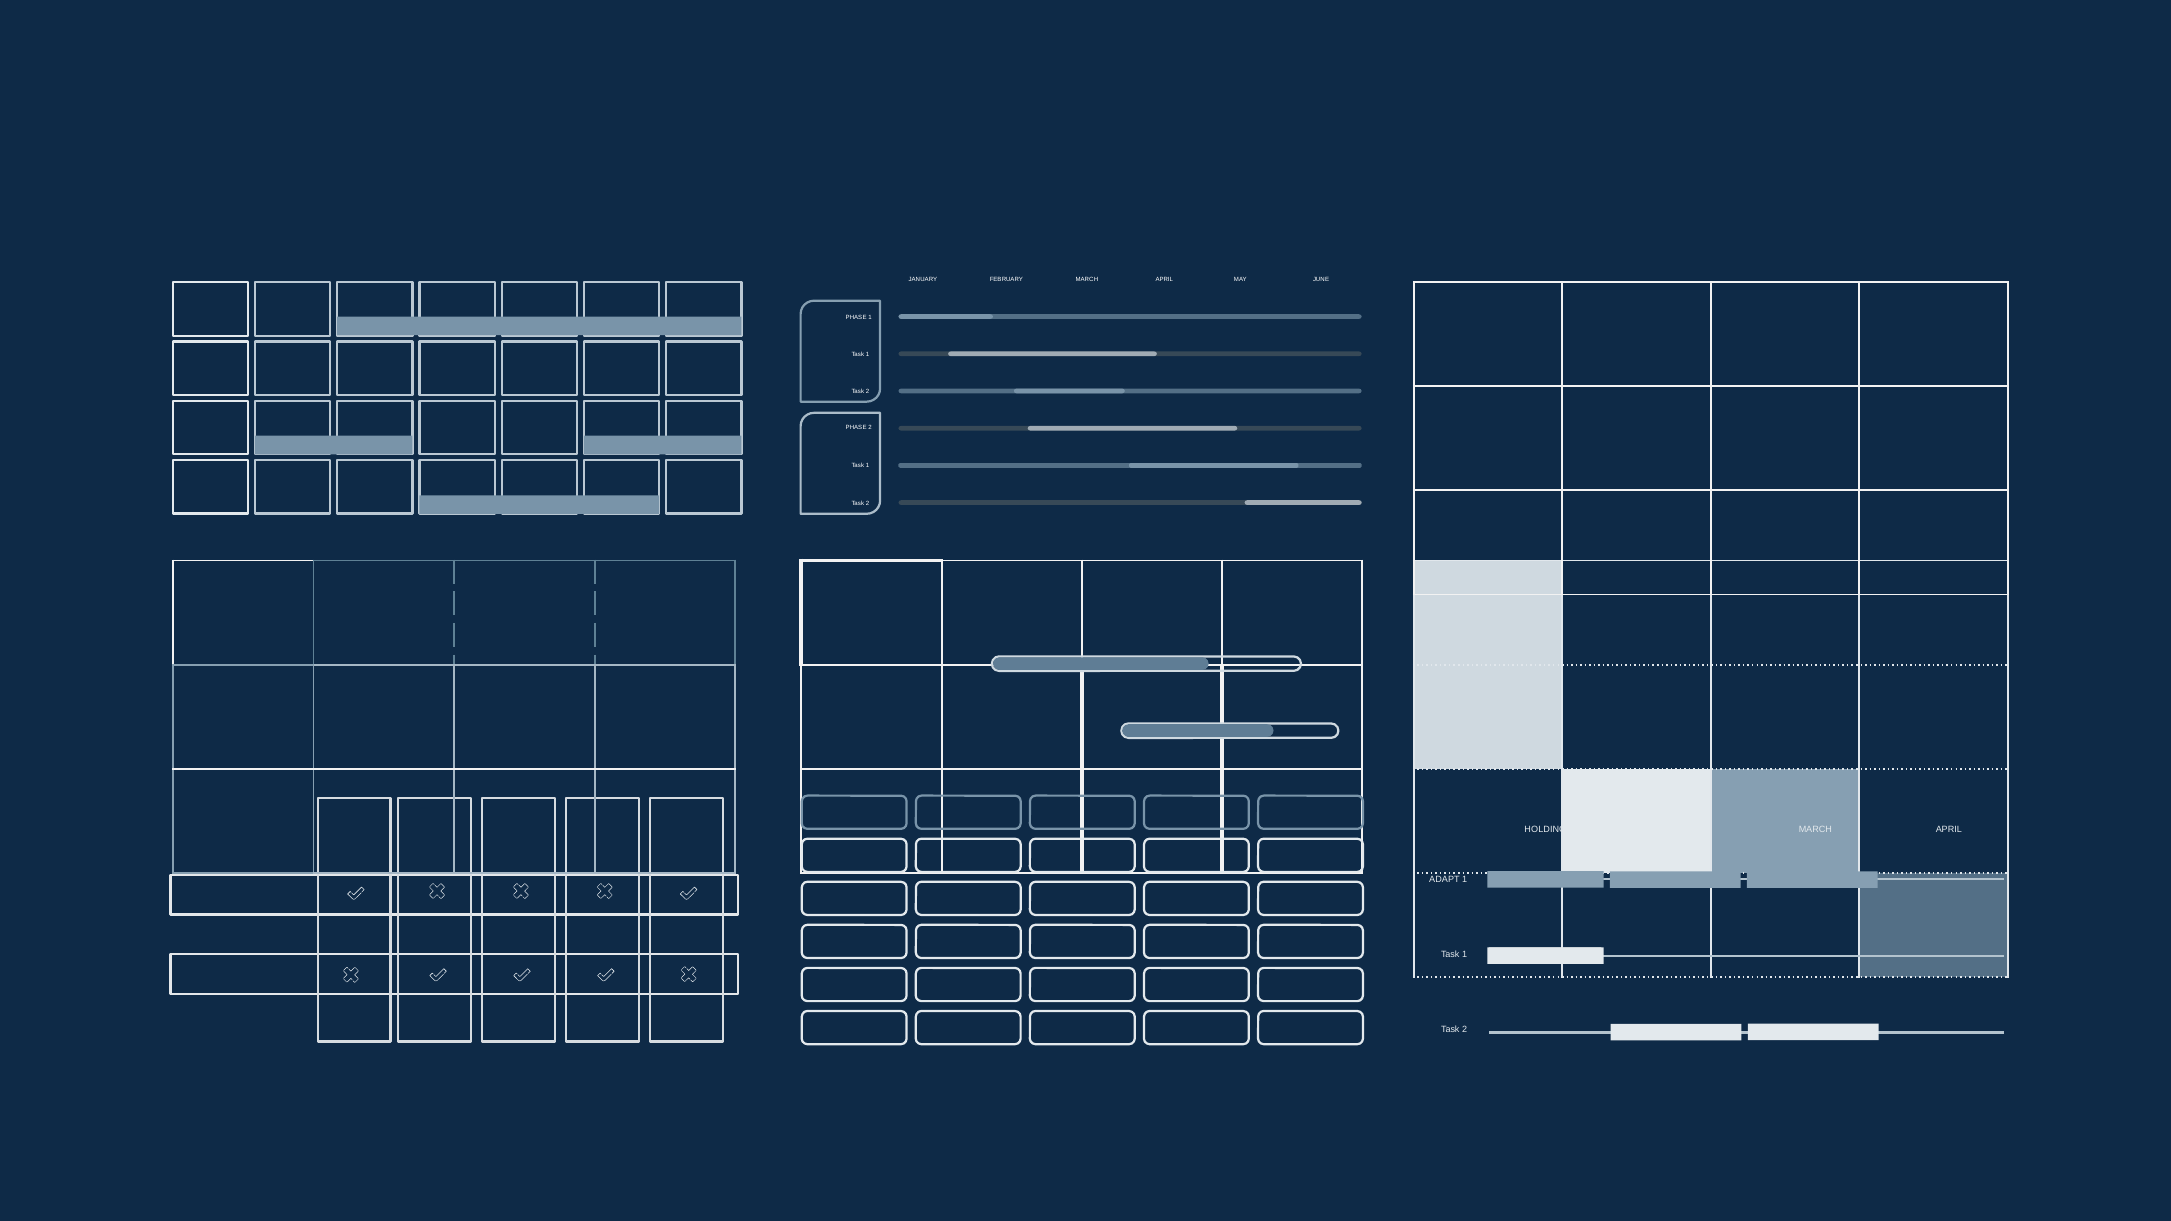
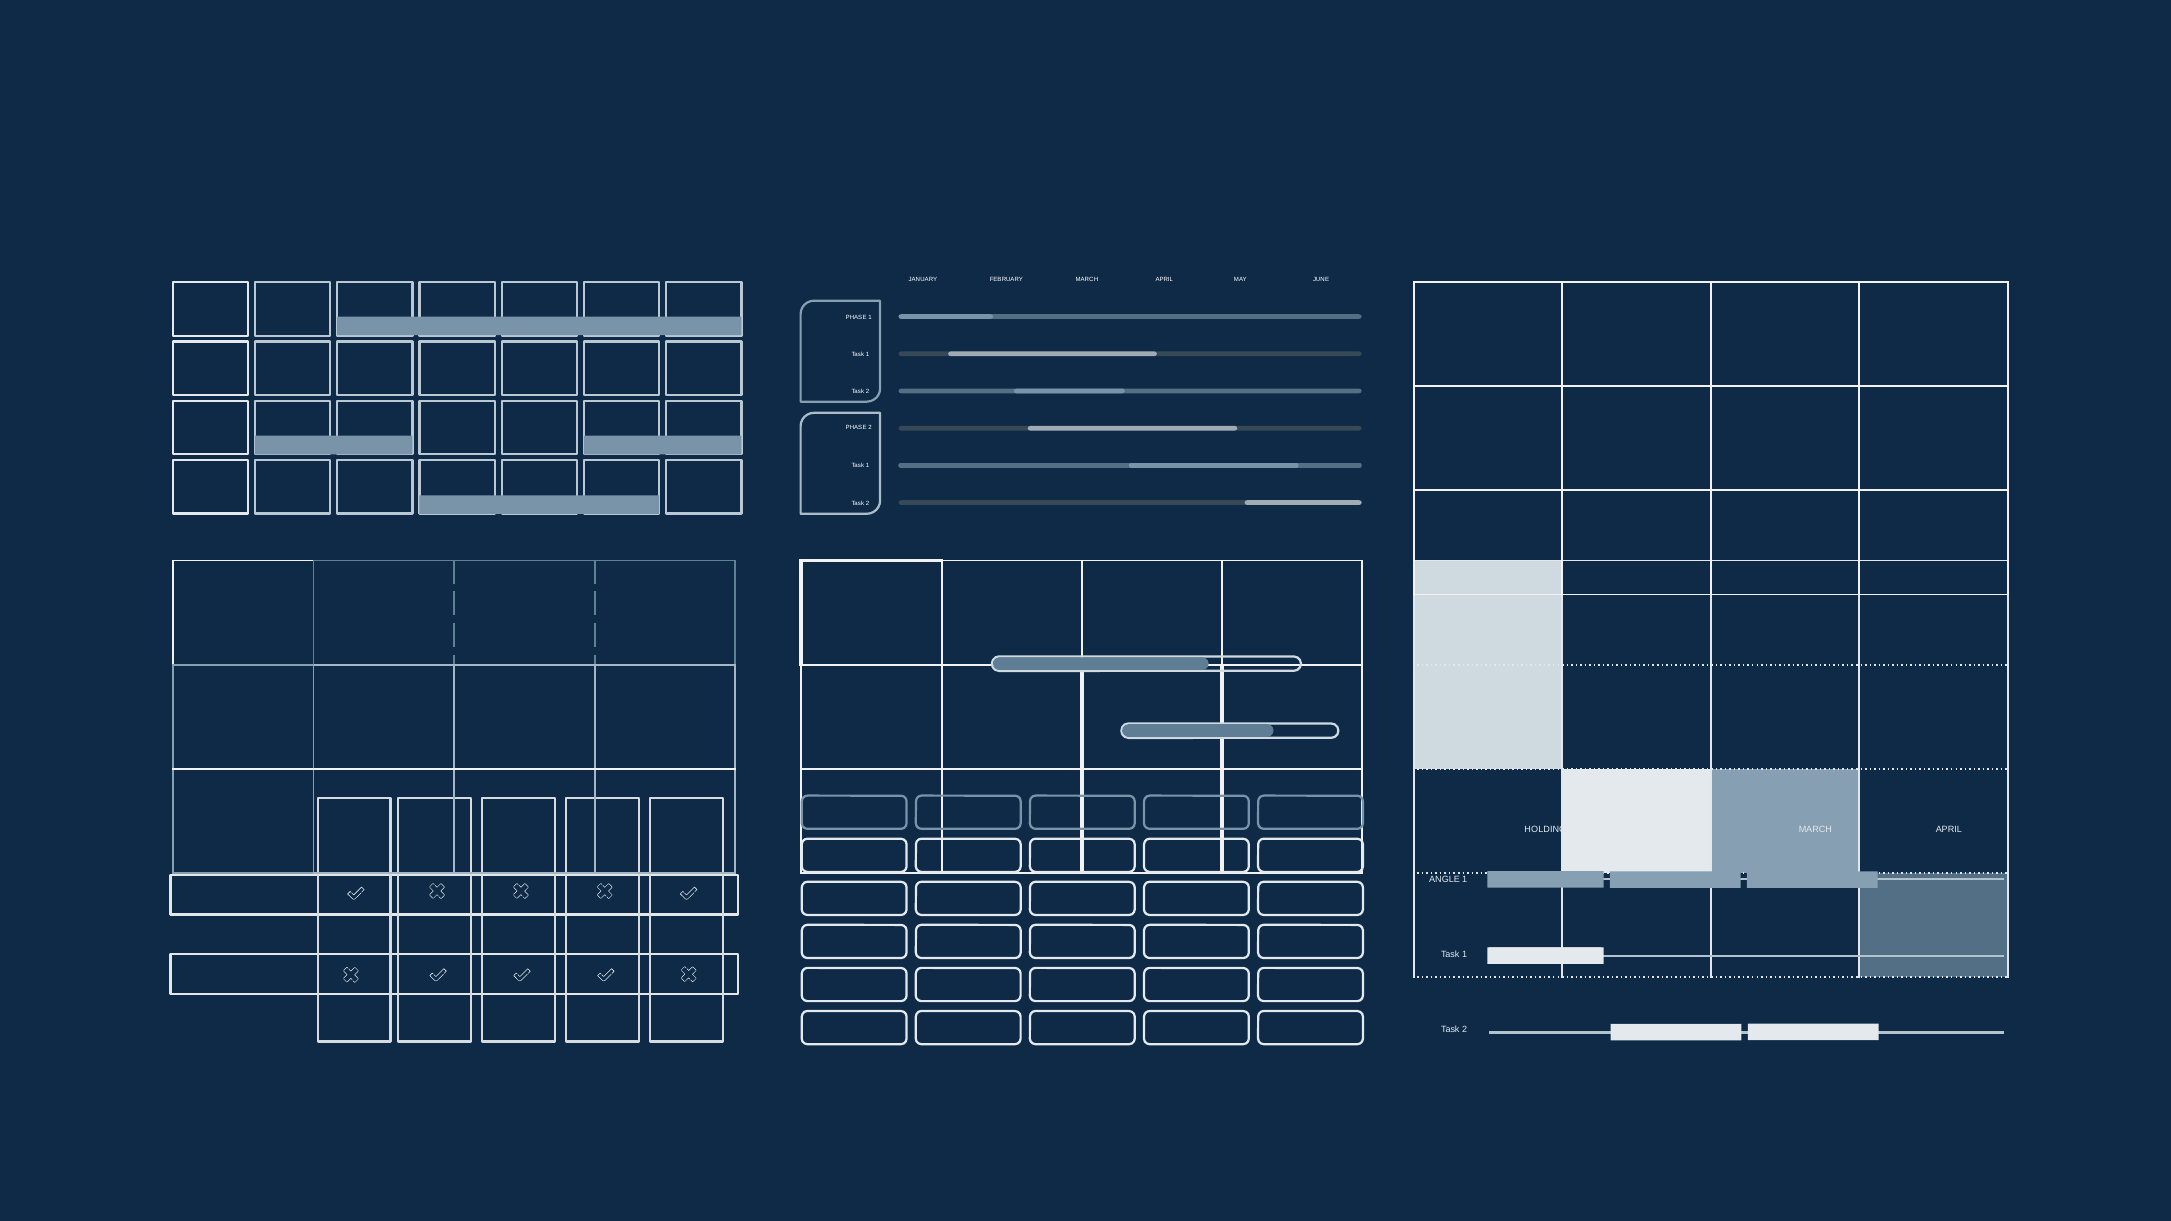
ADAPT: ADAPT -> ANGLE (1445, 880)
